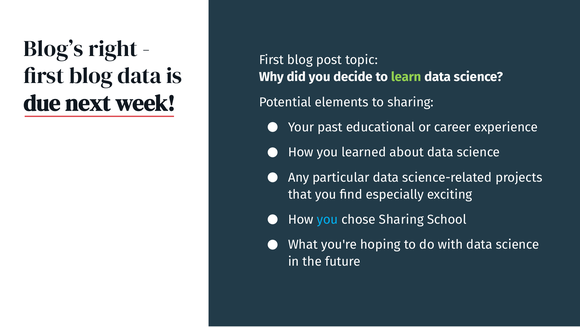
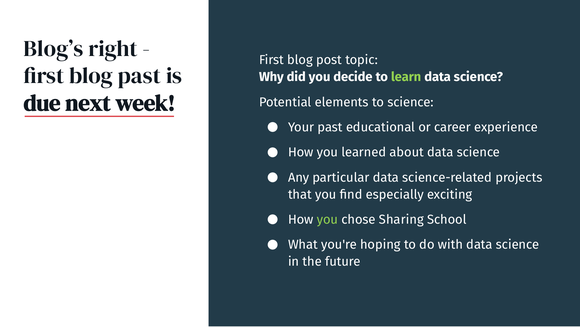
blog data: data -> past (139, 76)
to sharing: sharing -> science (411, 102)
you colour: light blue -> light green (327, 219)
